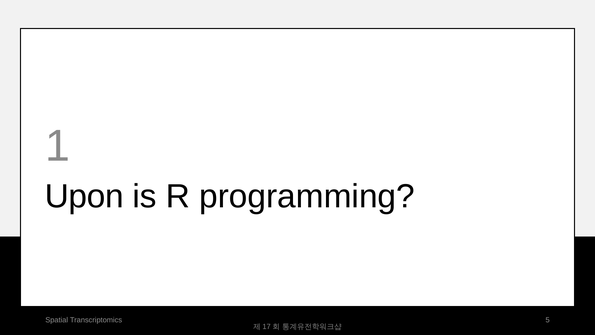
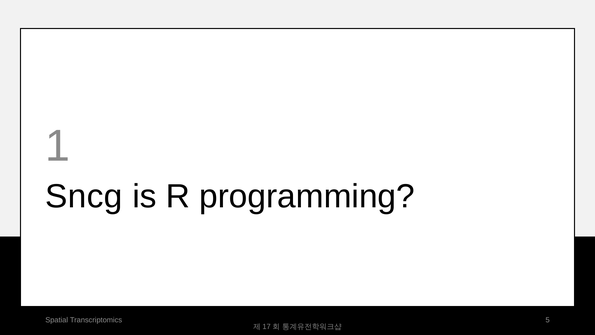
Upon: Upon -> Sncg (84, 196)
